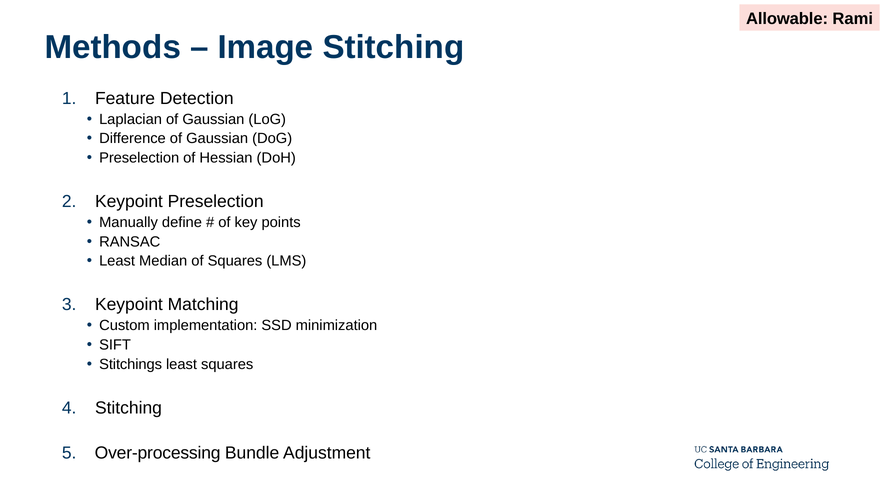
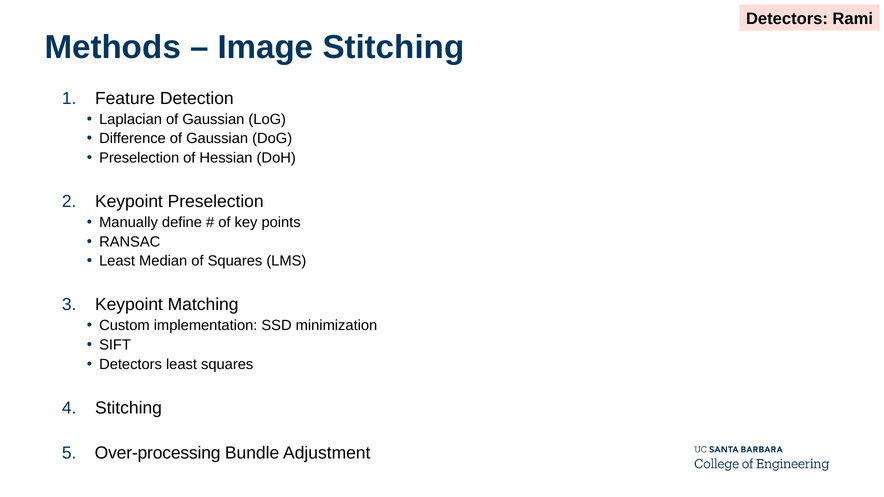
Allowable: Allowable -> Detectors (787, 19)
Stitchings: Stitchings -> Detectors (131, 364)
